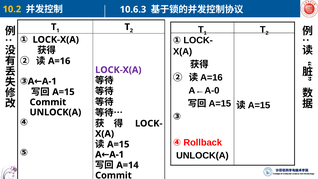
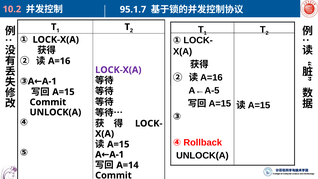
10.2 colour: yellow -> pink (12, 9)
10.6.3: 10.6.3 -> 95.1.7 (133, 9)
A←A-0: A←A-0 -> A←A-5 (204, 90)
